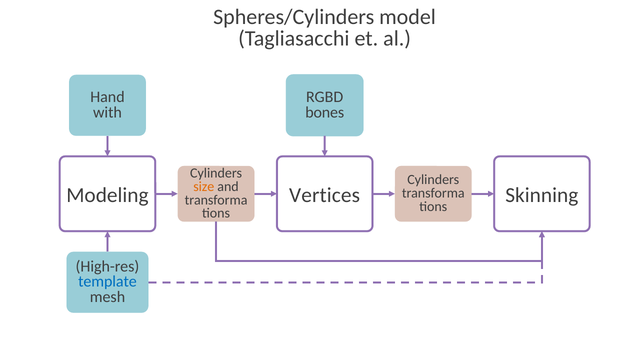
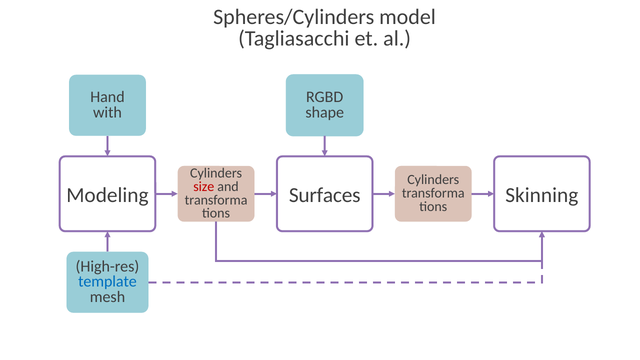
bones: bones -> shape (325, 112)
size colour: orange -> red (204, 186)
Vertices: Vertices -> Surfaces (325, 195)
